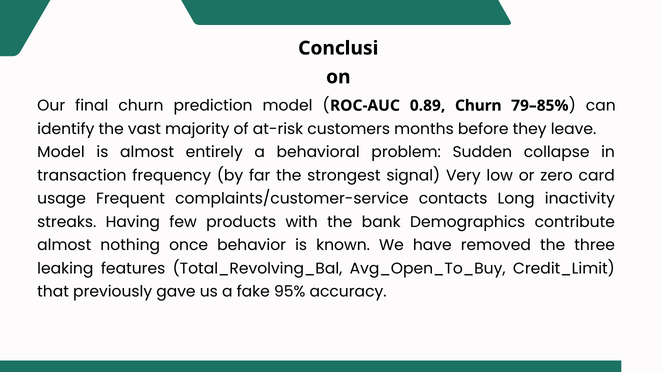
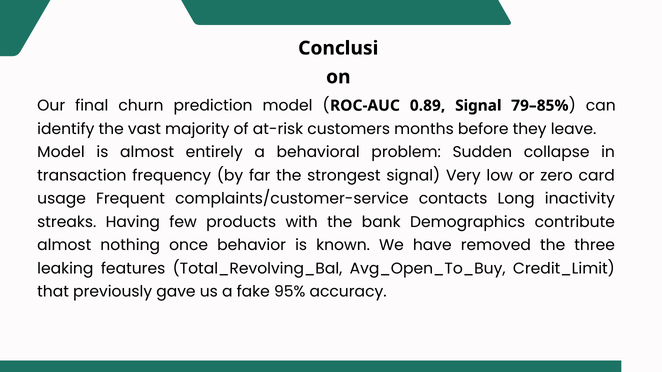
0.89 Churn: Churn -> Signal (478, 106)
